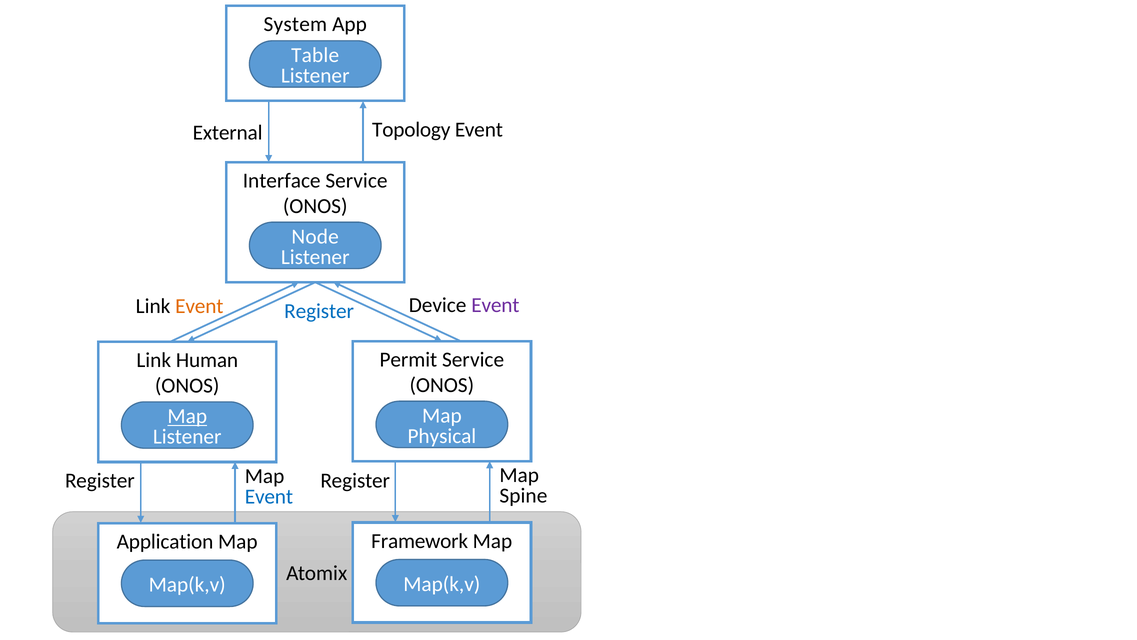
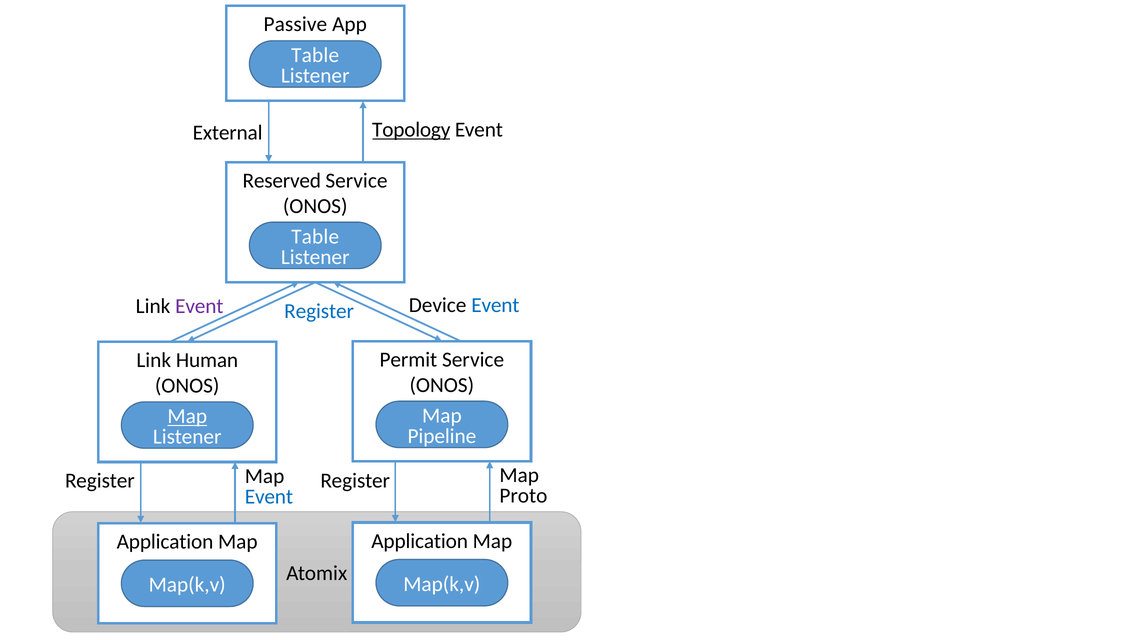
System: System -> Passive (295, 24)
Topology underline: none -> present (411, 130)
Interface: Interface -> Reserved (282, 180)
Node: Node -> Table (315, 236)
Event colour: orange -> purple (199, 306)
Event colour: purple -> blue (495, 305)
Physical: Physical -> Pipeline (442, 436)
Spine: Spine -> Proto (523, 495)
Framework: Framework -> Application (420, 541)
